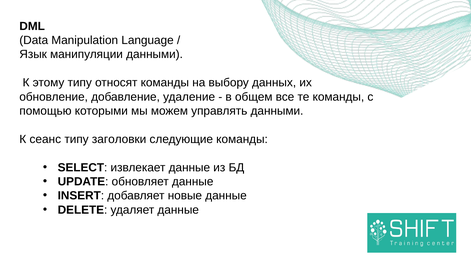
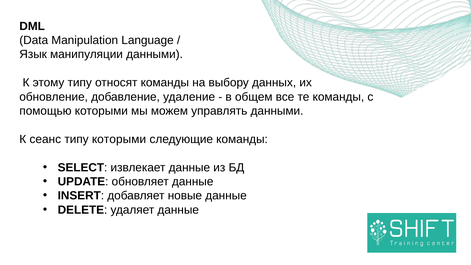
типу заголовки: заголовки -> которыми (119, 139)
